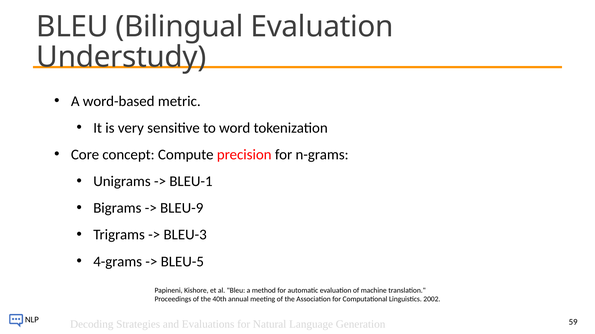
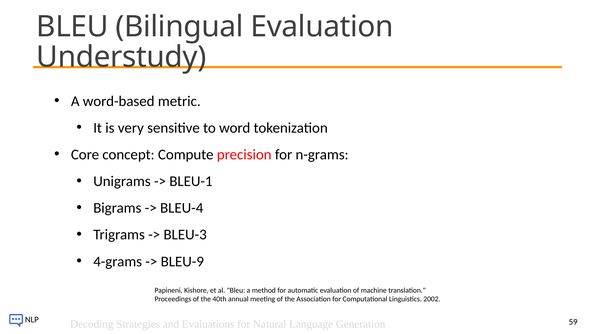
BLEU-9: BLEU-9 -> BLEU-4 (182, 208)
BLEU-5: BLEU-5 -> BLEU-9 (182, 262)
